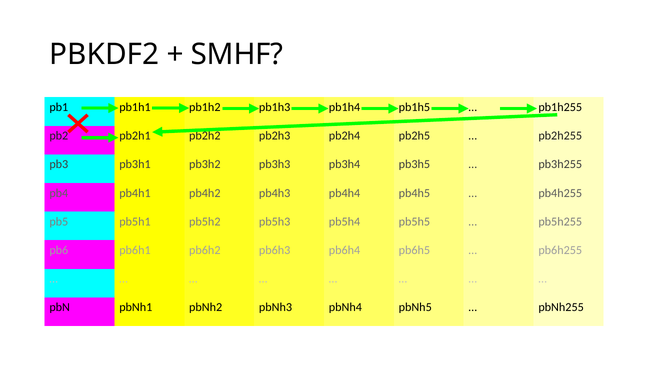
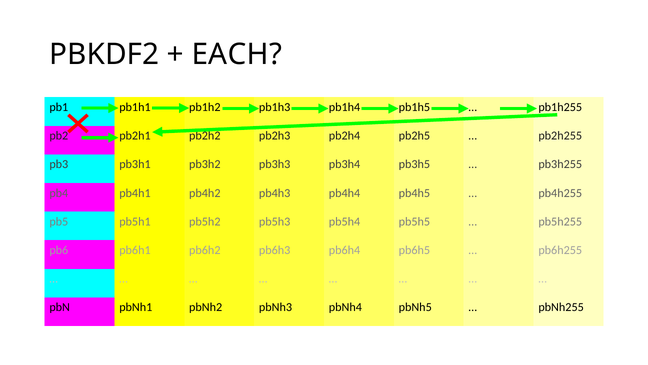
SMHF: SMHF -> EACH (237, 54)
